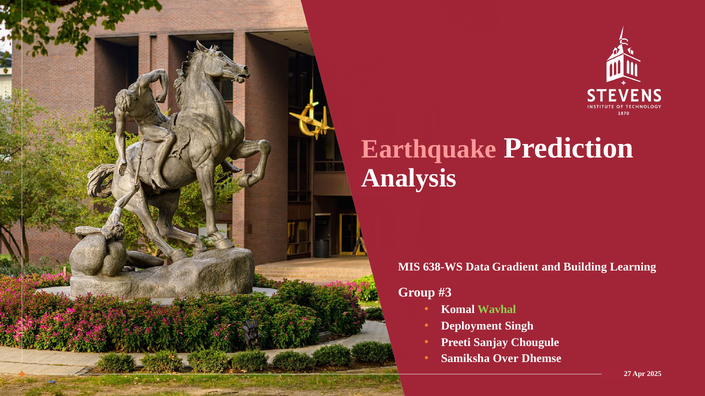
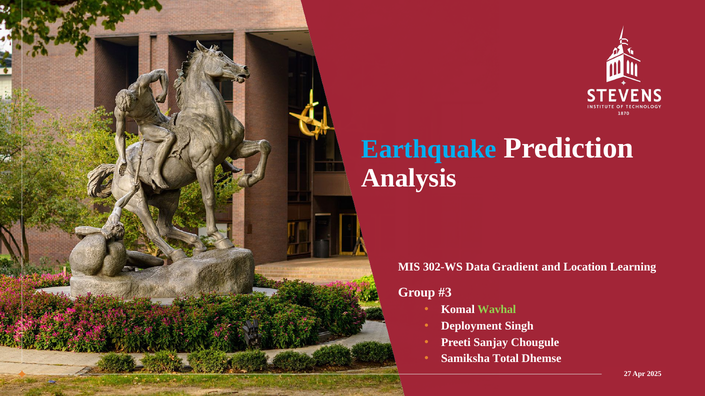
Earthquake colour: pink -> light blue (429, 149)
638-WS: 638-WS -> 302-WS (443, 267)
Building: Building -> Location (585, 267)
Over: Over -> Total (506, 359)
